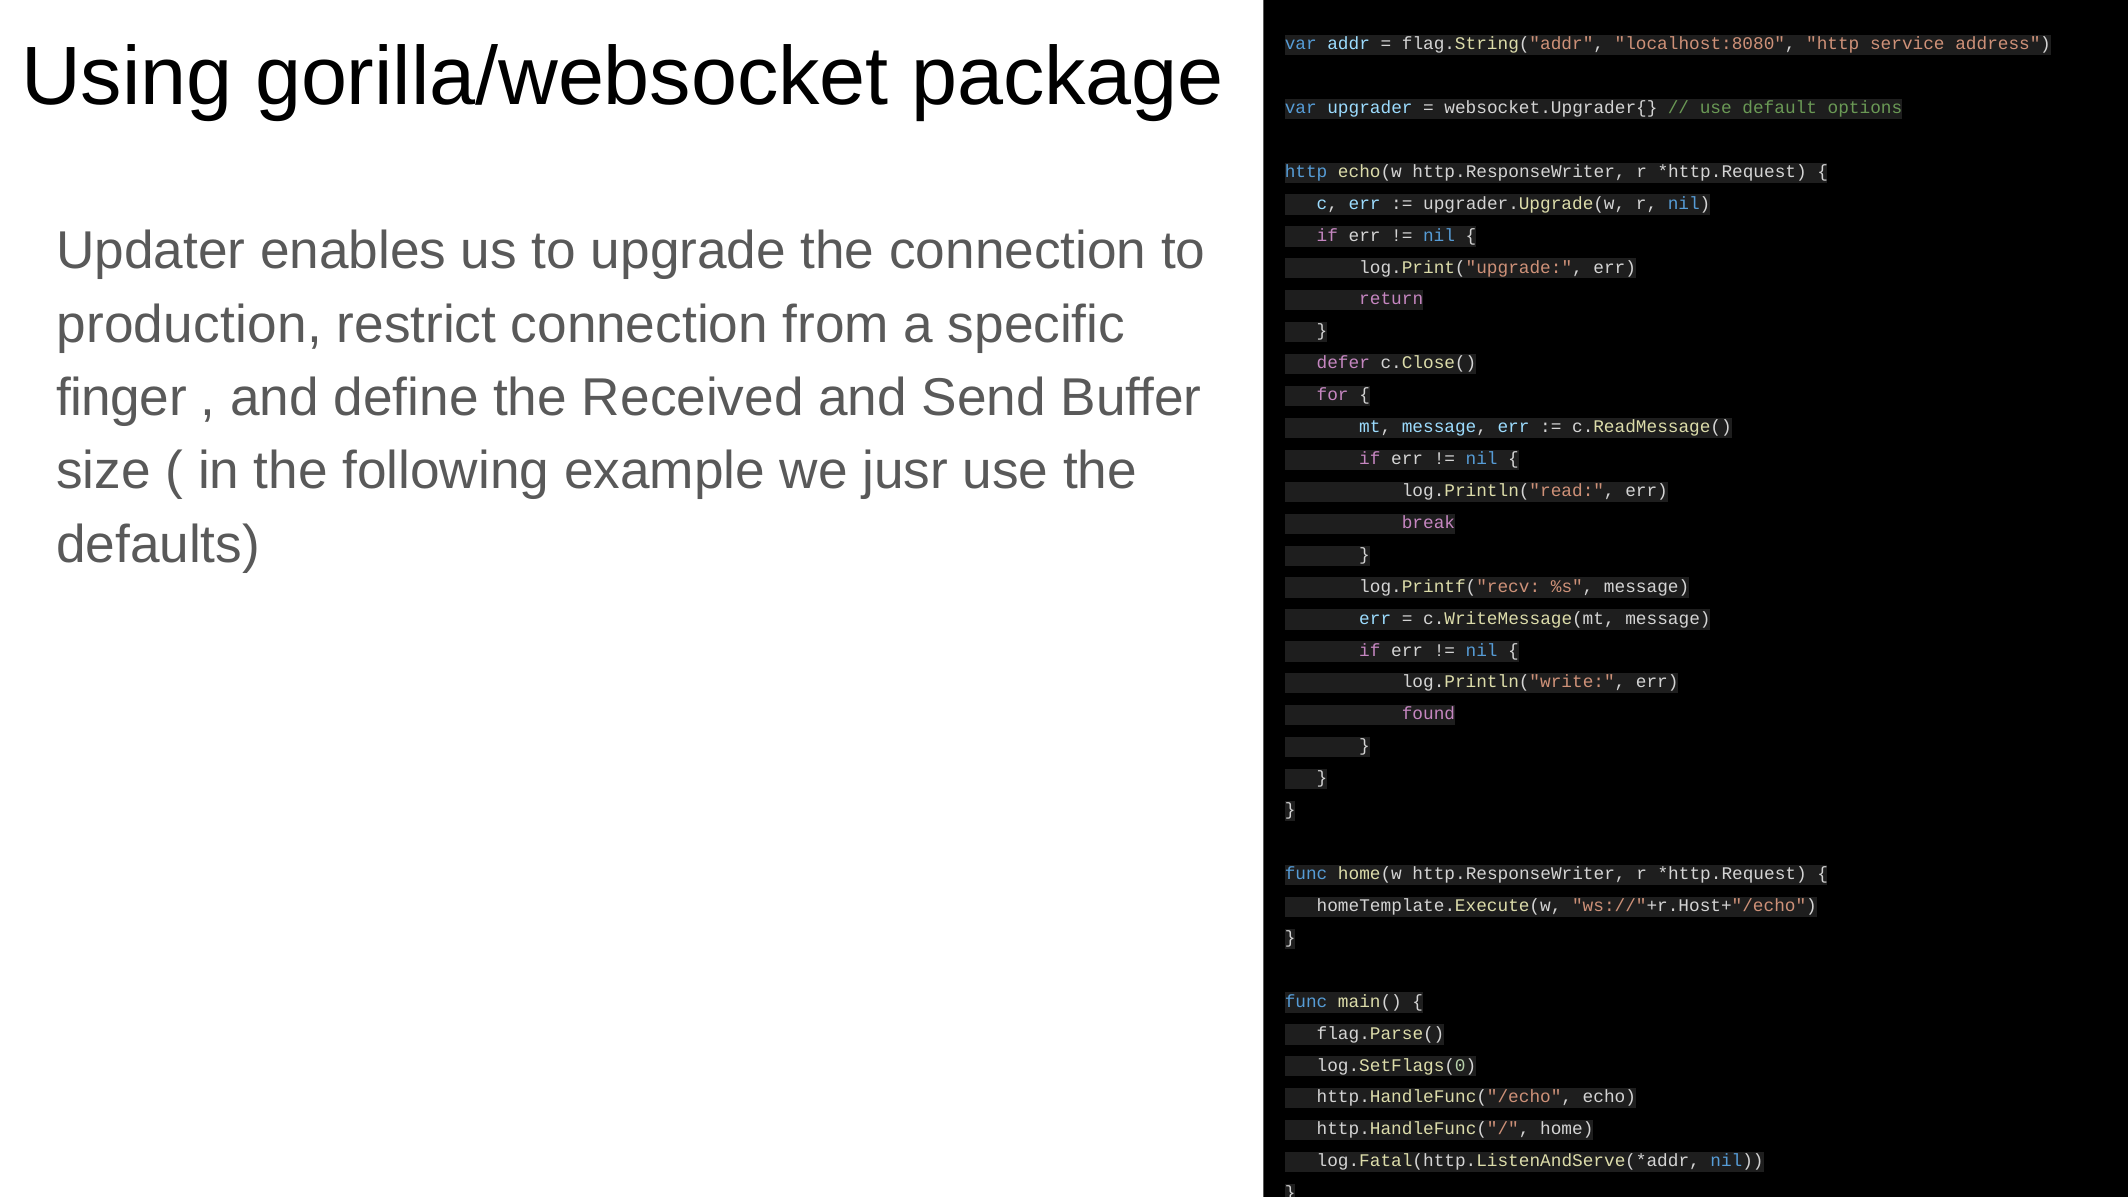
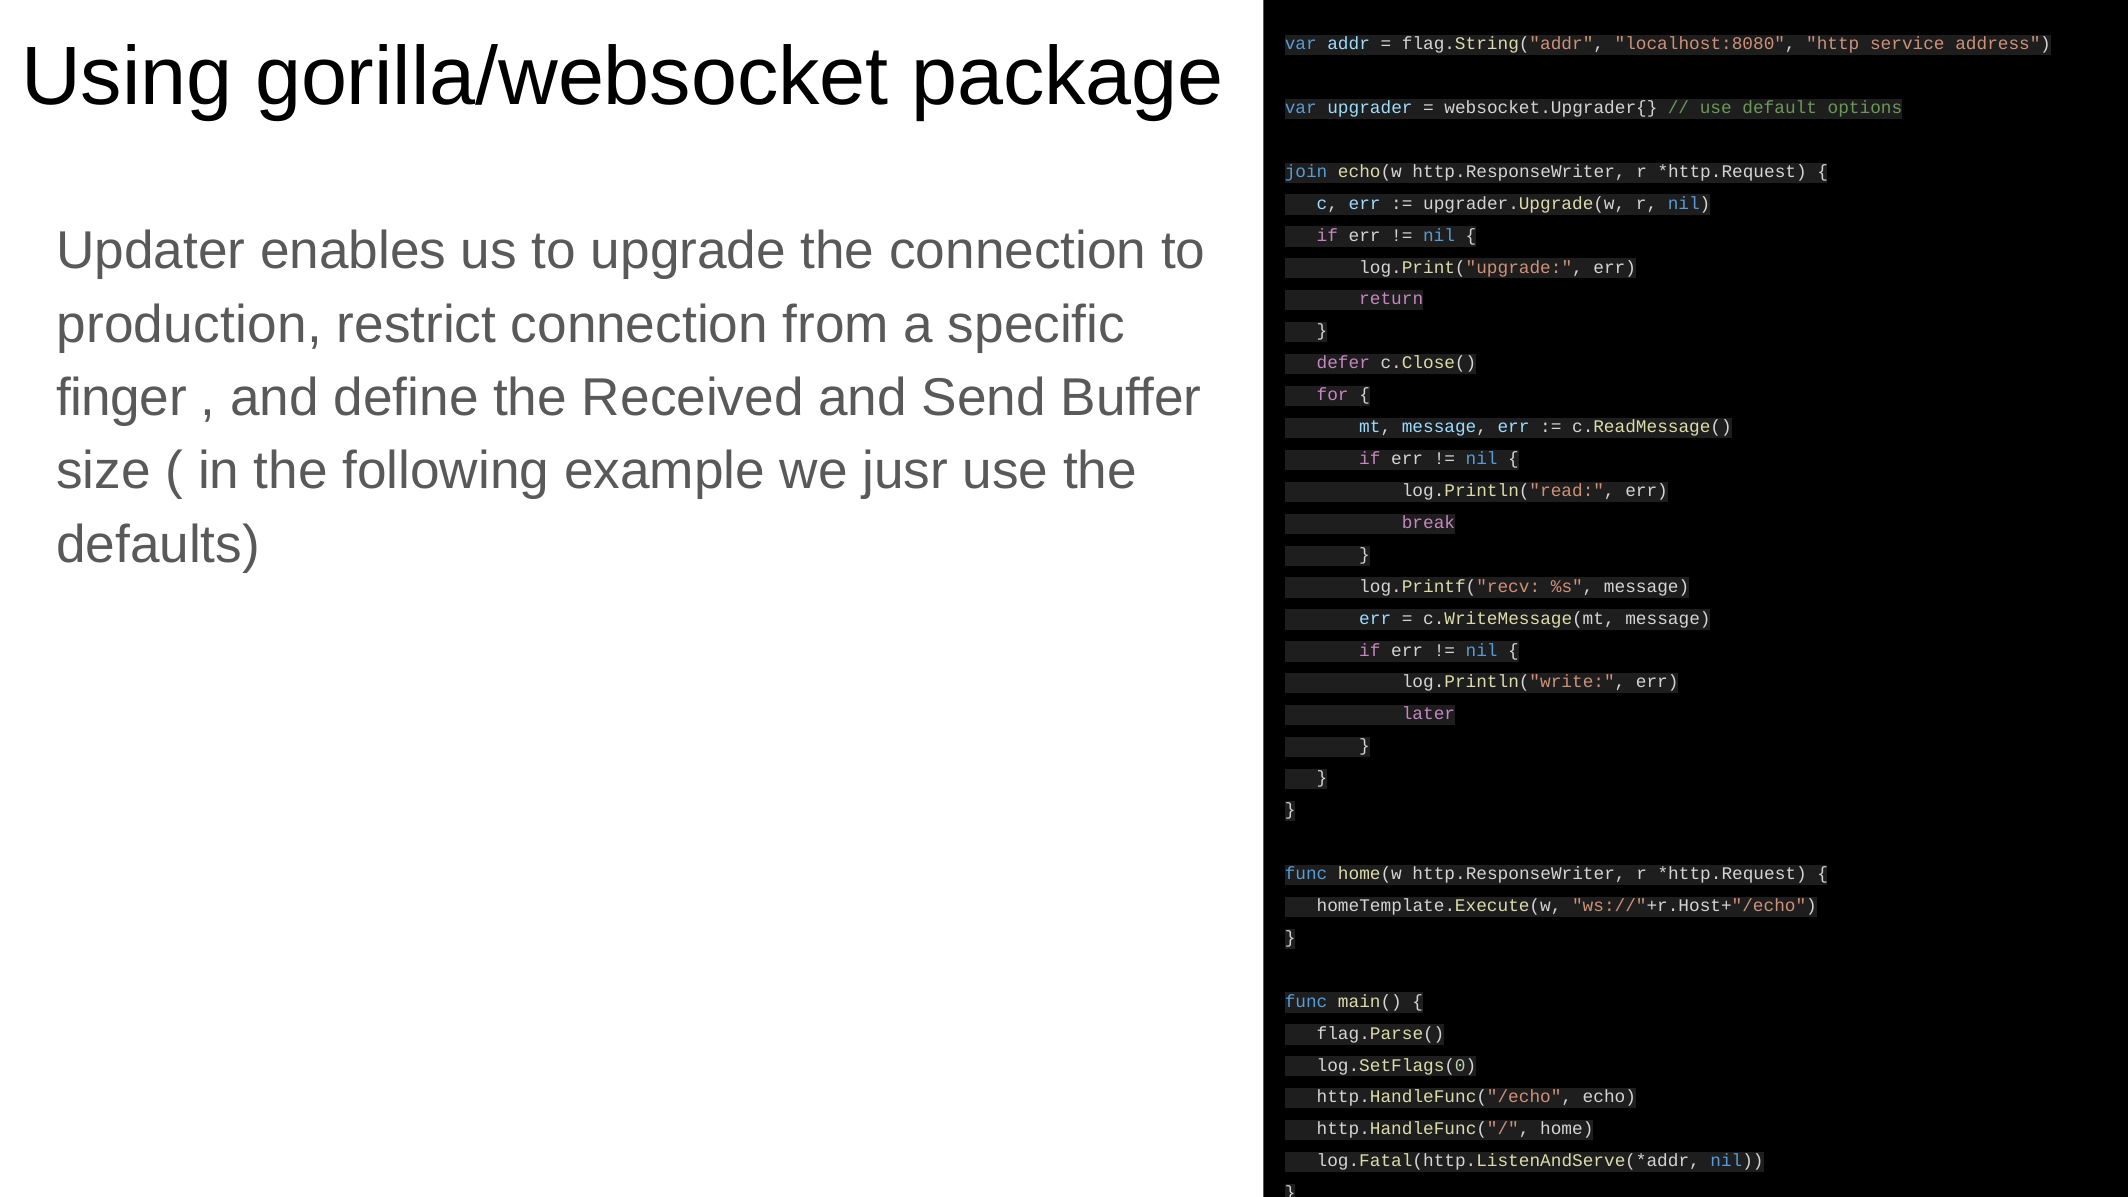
http: http -> join (1306, 171)
found: found -> later (1428, 714)
